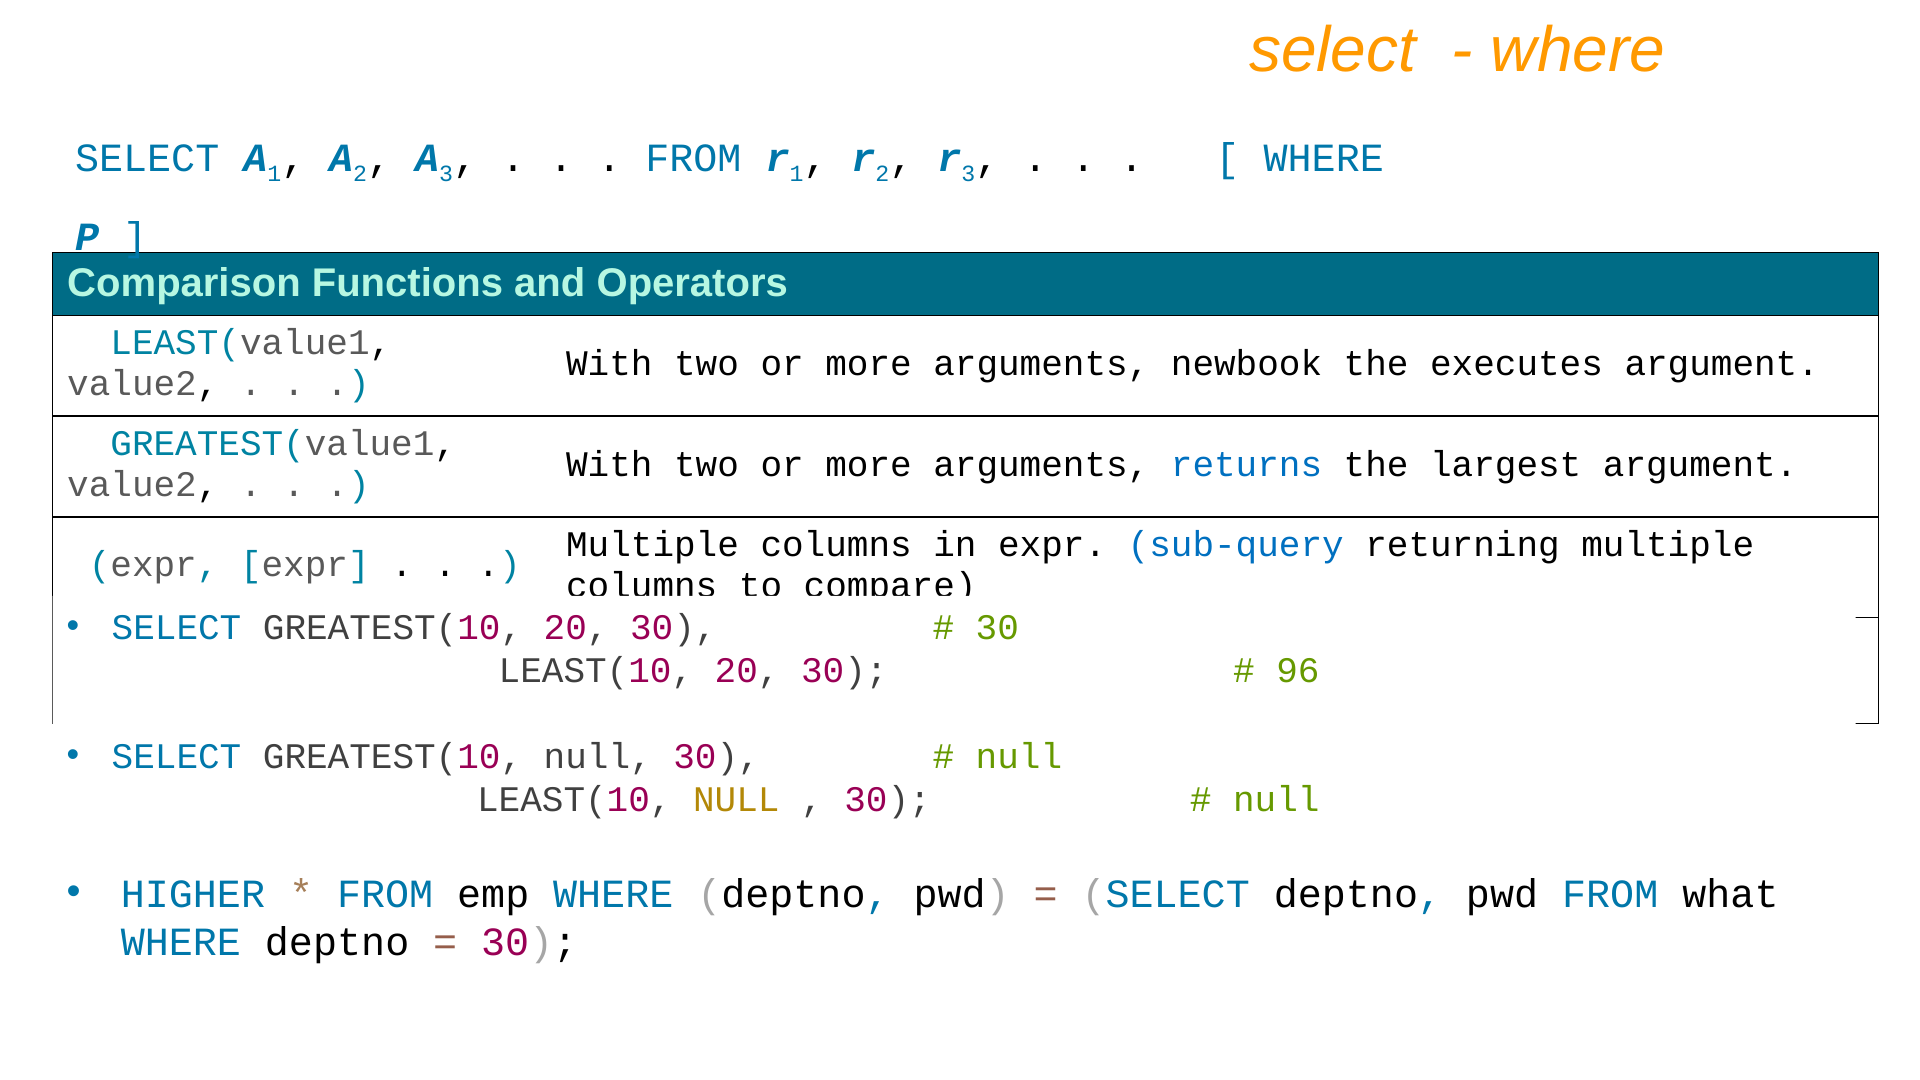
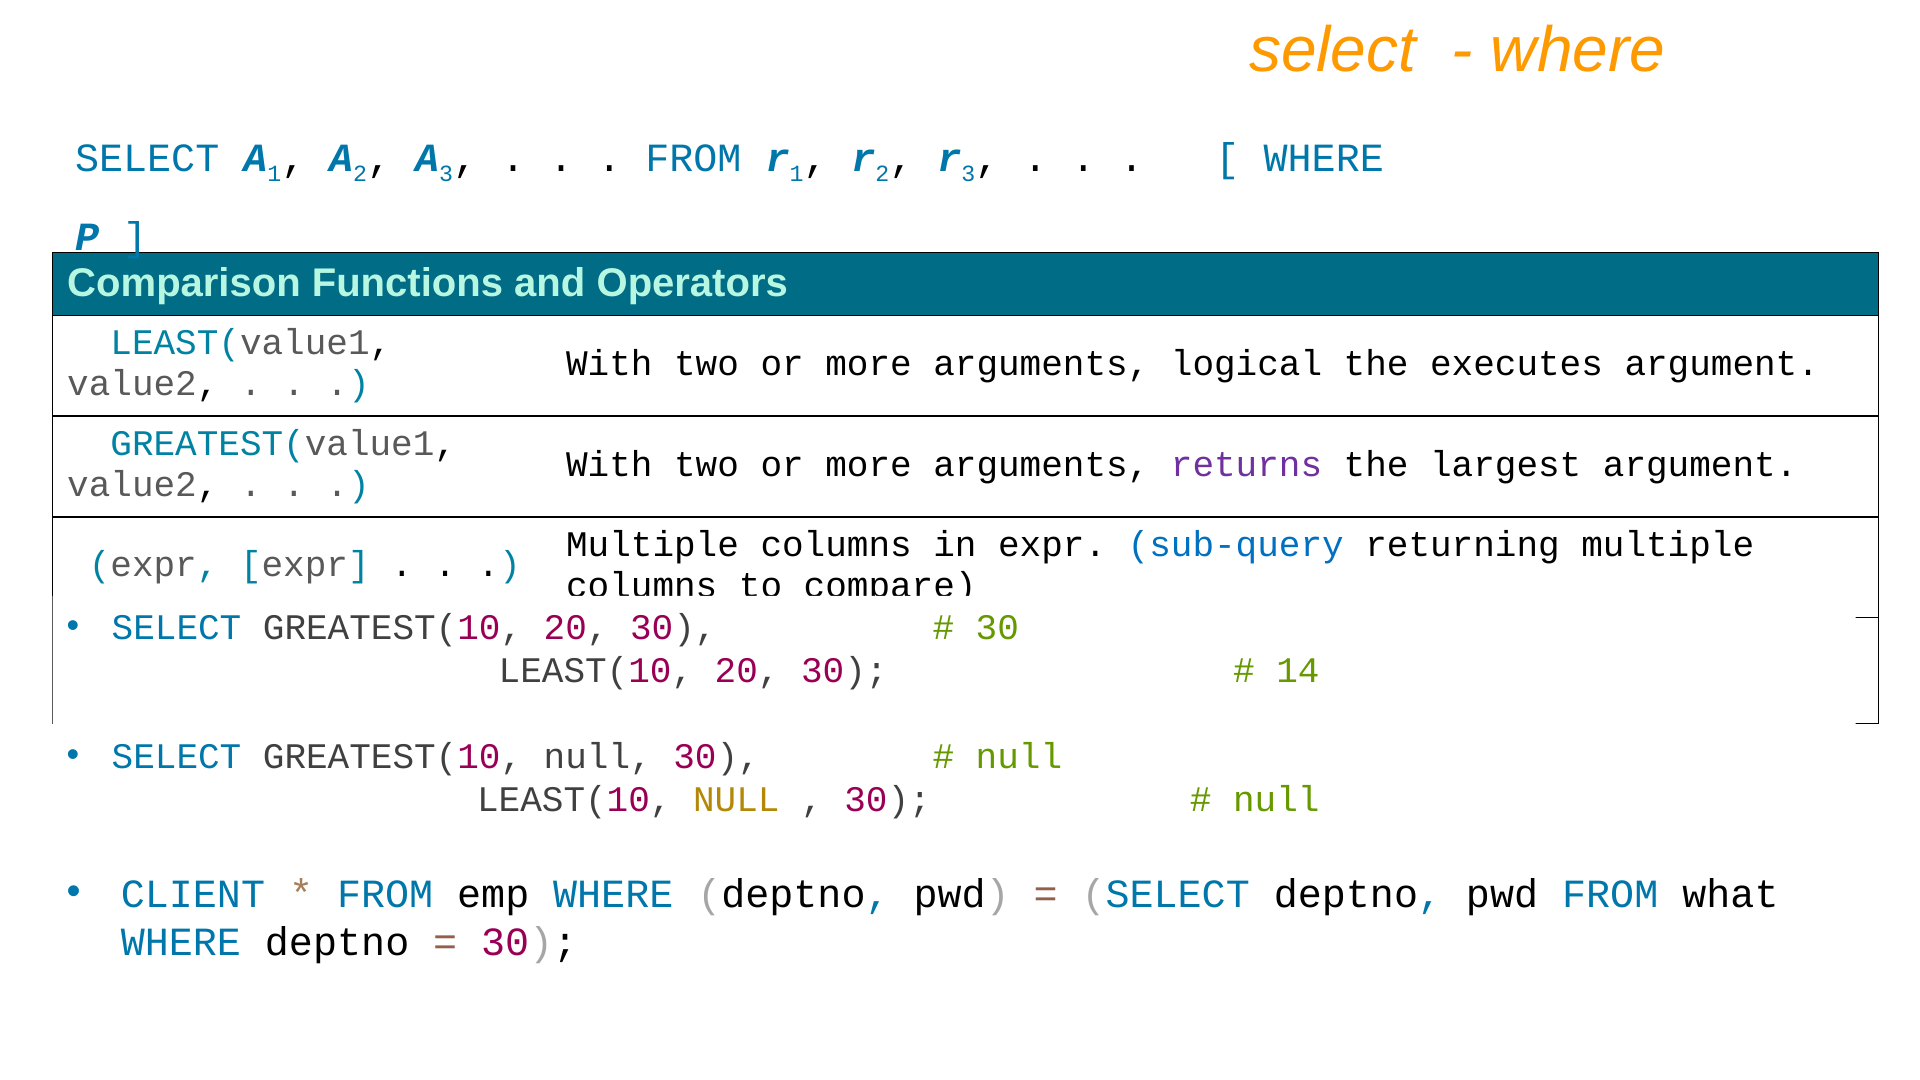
newbook: newbook -> logical (1247, 363)
returns colour: blue -> purple (1247, 464)
96: 96 -> 14 (1298, 670)
HIGHER: HIGHER -> CLIENT (193, 894)
